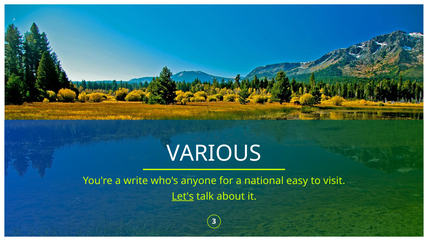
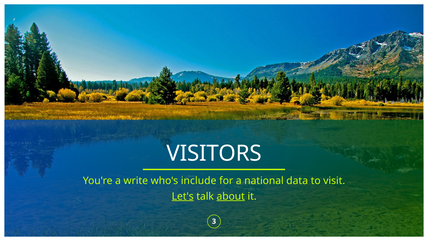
VARIOUS: VARIOUS -> VISITORS (214, 153)
anyone: anyone -> include (199, 181)
easy: easy -> data (297, 181)
about underline: none -> present (231, 196)
